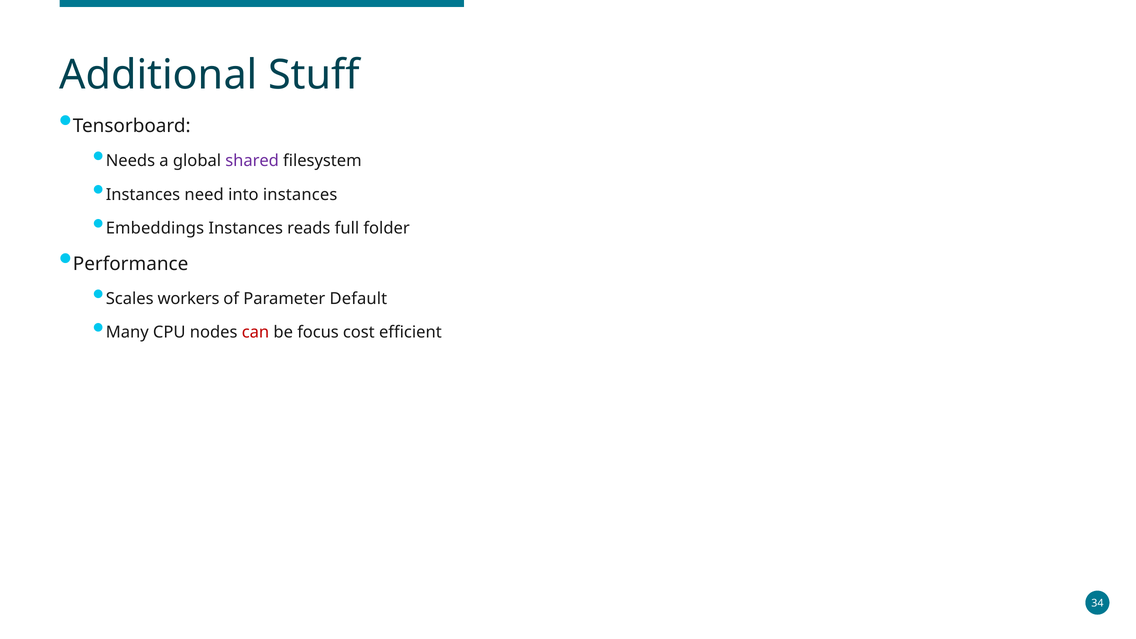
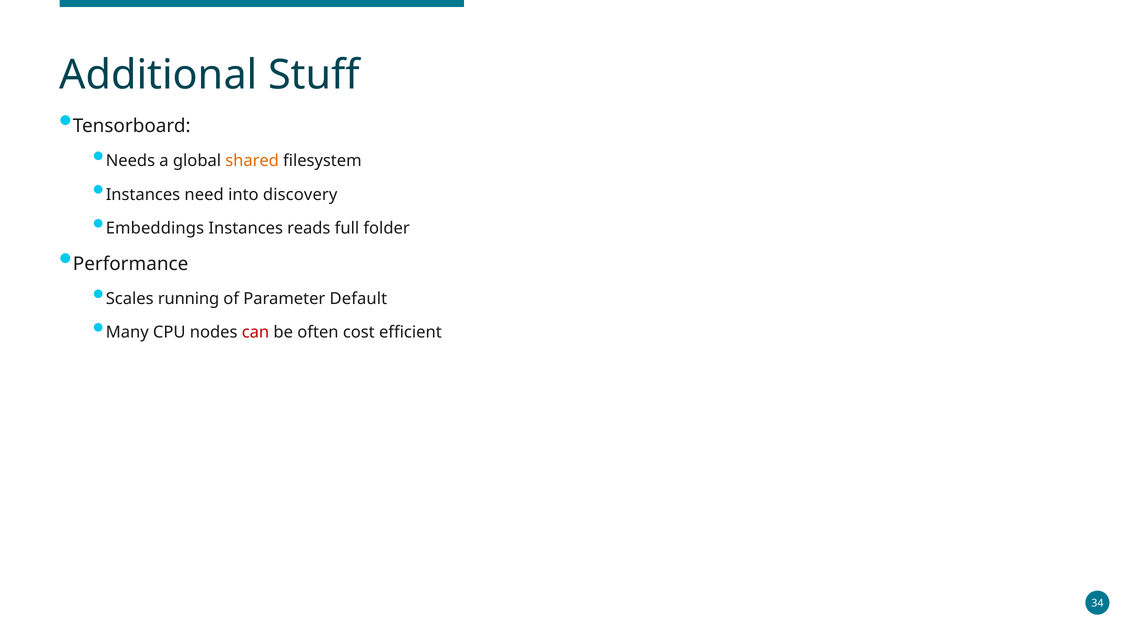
shared colour: purple -> orange (252, 161)
into instances: instances -> discovery (300, 195)
workers: workers -> running (189, 299)
focus: focus -> often (318, 333)
